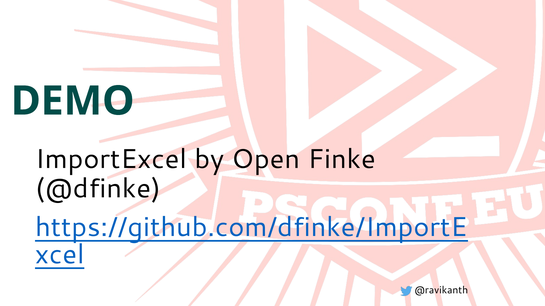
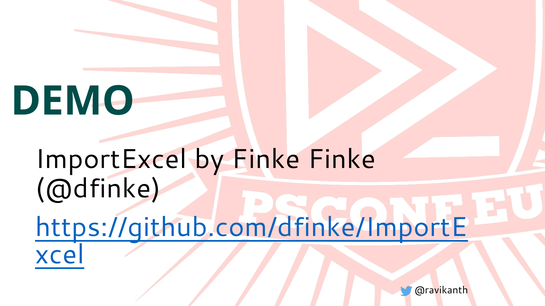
by Open: Open -> Finke (266, 159)
